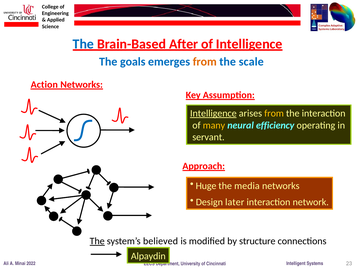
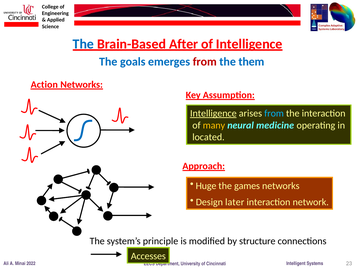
from colour: orange -> red (205, 62)
scale: scale -> them (251, 62)
from colour: yellow -> light blue (274, 113)
efficiency: efficiency -> medicine (275, 125)
servant: servant -> located (208, 137)
media: media -> games (247, 186)
The underline: present -> none (97, 241)
believed: believed -> principle (161, 241)
Alpaydin: Alpaydin -> Accesses (148, 256)
